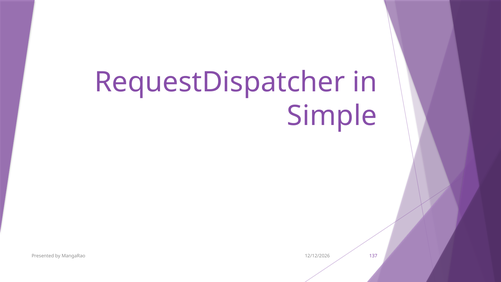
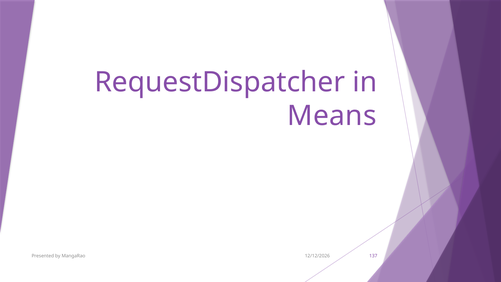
Simple: Simple -> Means (332, 116)
